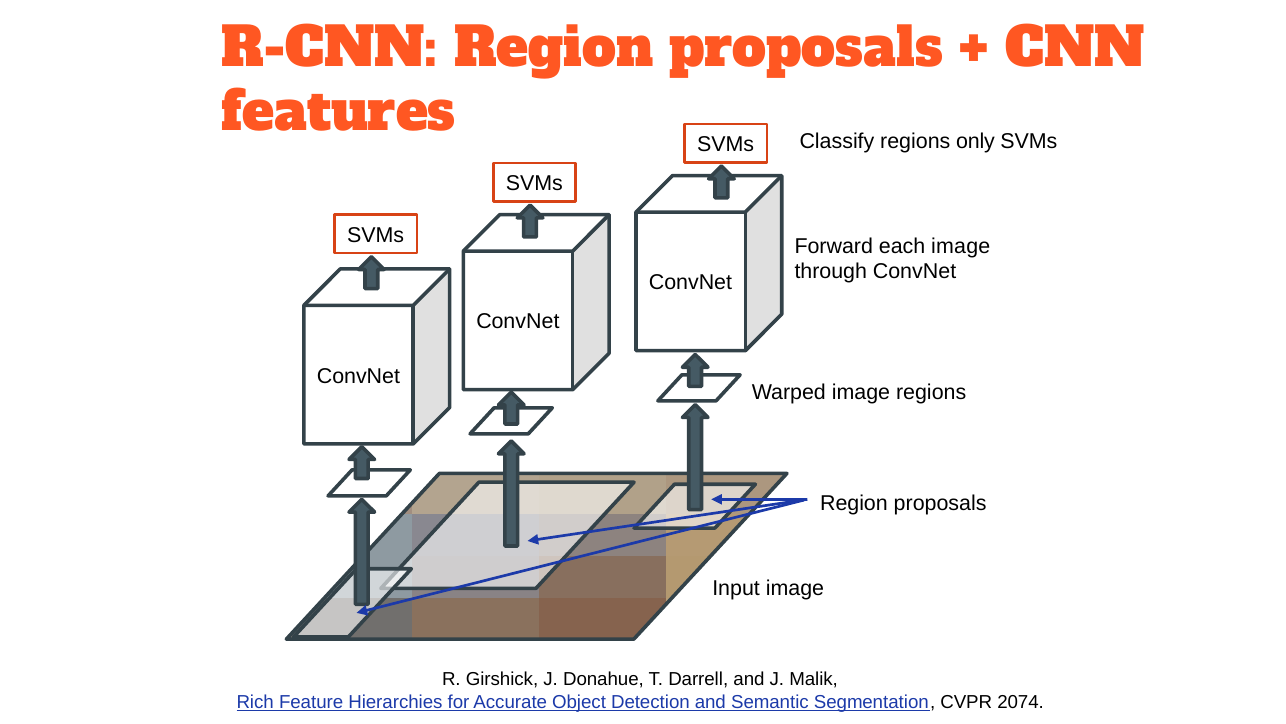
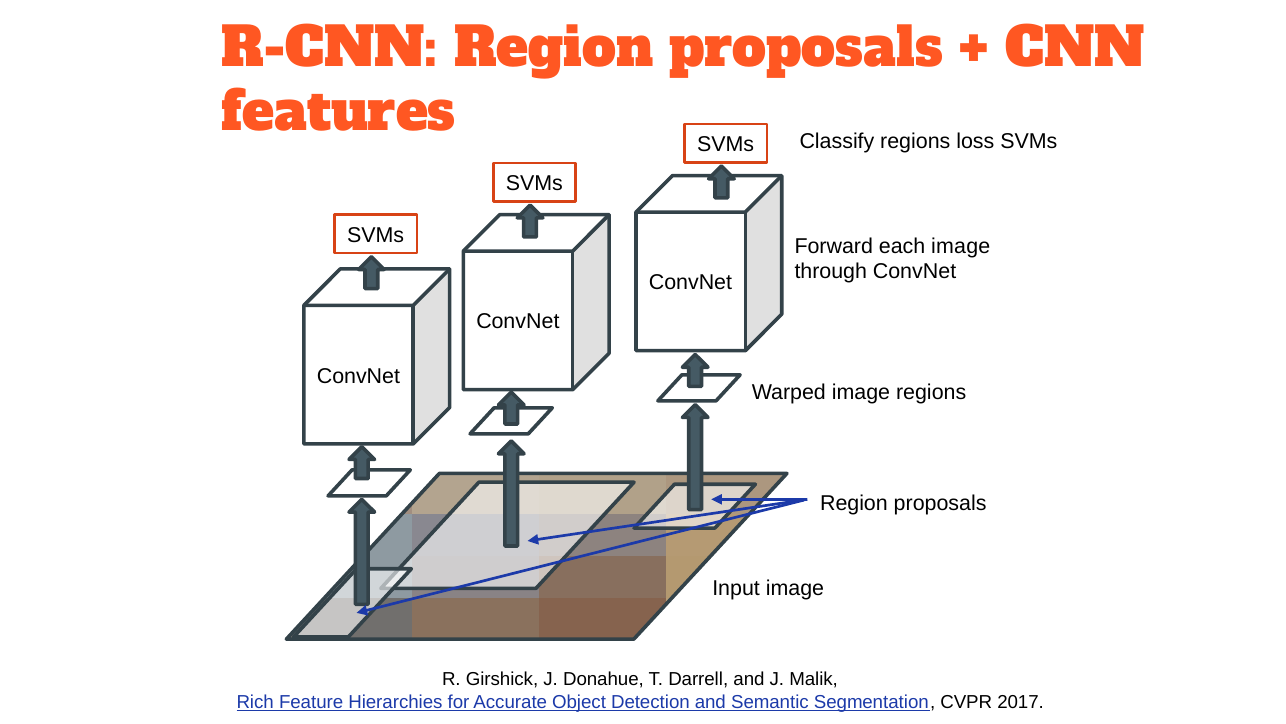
only: only -> loss (975, 141)
2074: 2074 -> 2017 (1021, 701)
